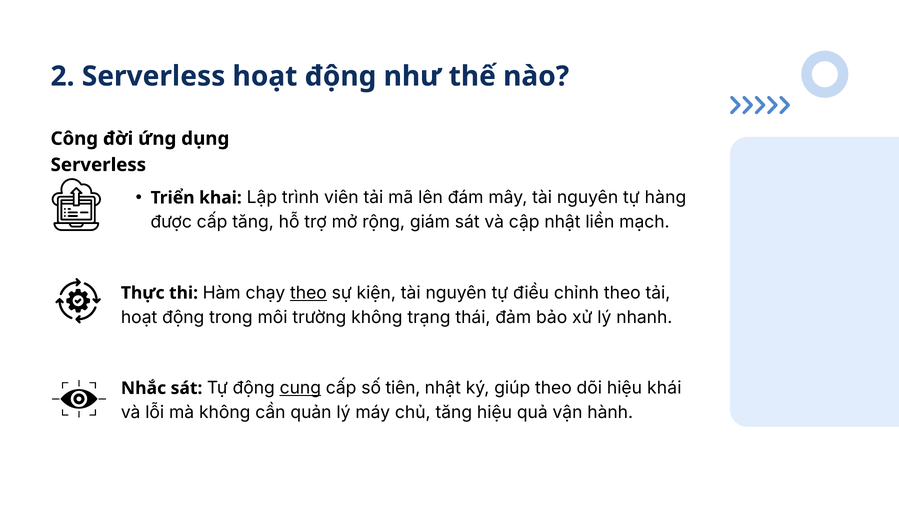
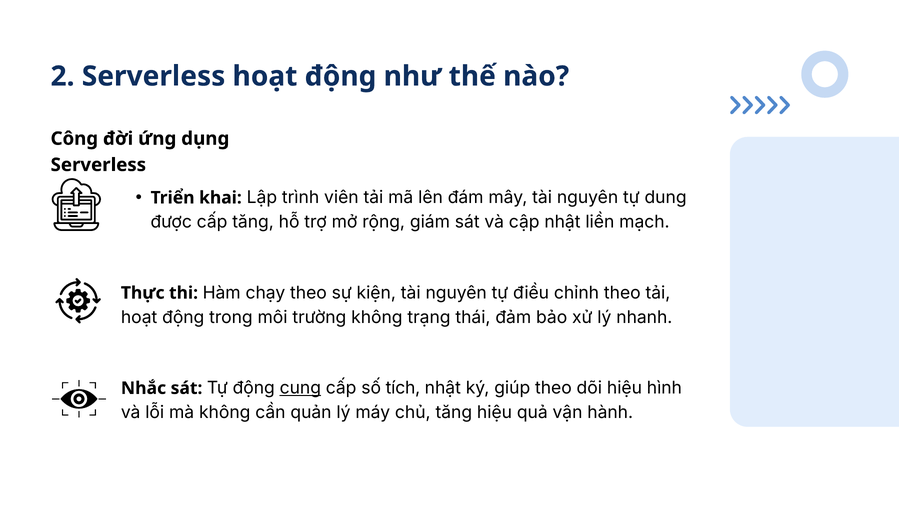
hàng: hàng -> dung (666, 198)
theo underline: present -> none (308, 293)
tiên: tiên -> tích (403, 388)
khái: khái -> hình (664, 388)
